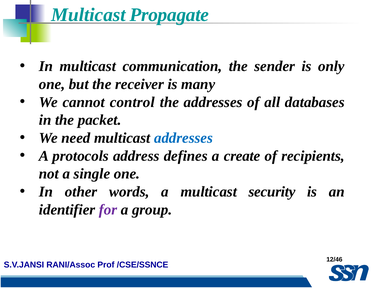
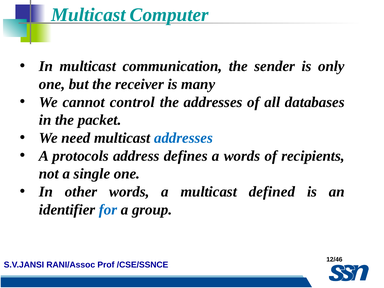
Propagate: Propagate -> Computer (169, 15)
a create: create -> words (242, 156)
security: security -> defined (272, 192)
for colour: purple -> blue (108, 210)
